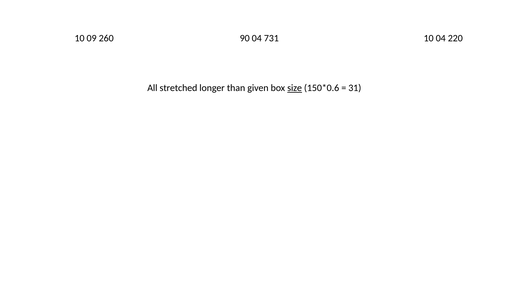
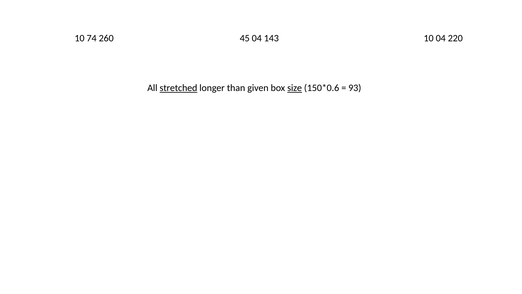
09: 09 -> 74 (92, 38)
90: 90 -> 45 (245, 38)
731: 731 -> 143 (271, 38)
stretched underline: none -> present (178, 88)
31: 31 -> 93 (355, 88)
